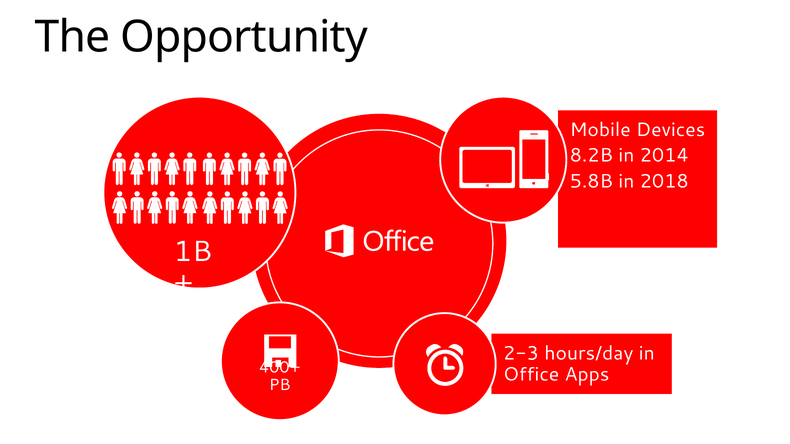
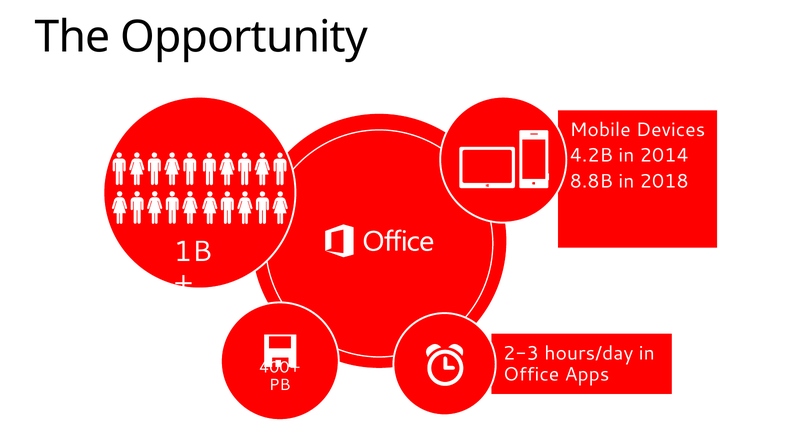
8.2B: 8.2B -> 4.2B (591, 156)
5.8B: 5.8B -> 8.8B (591, 181)
